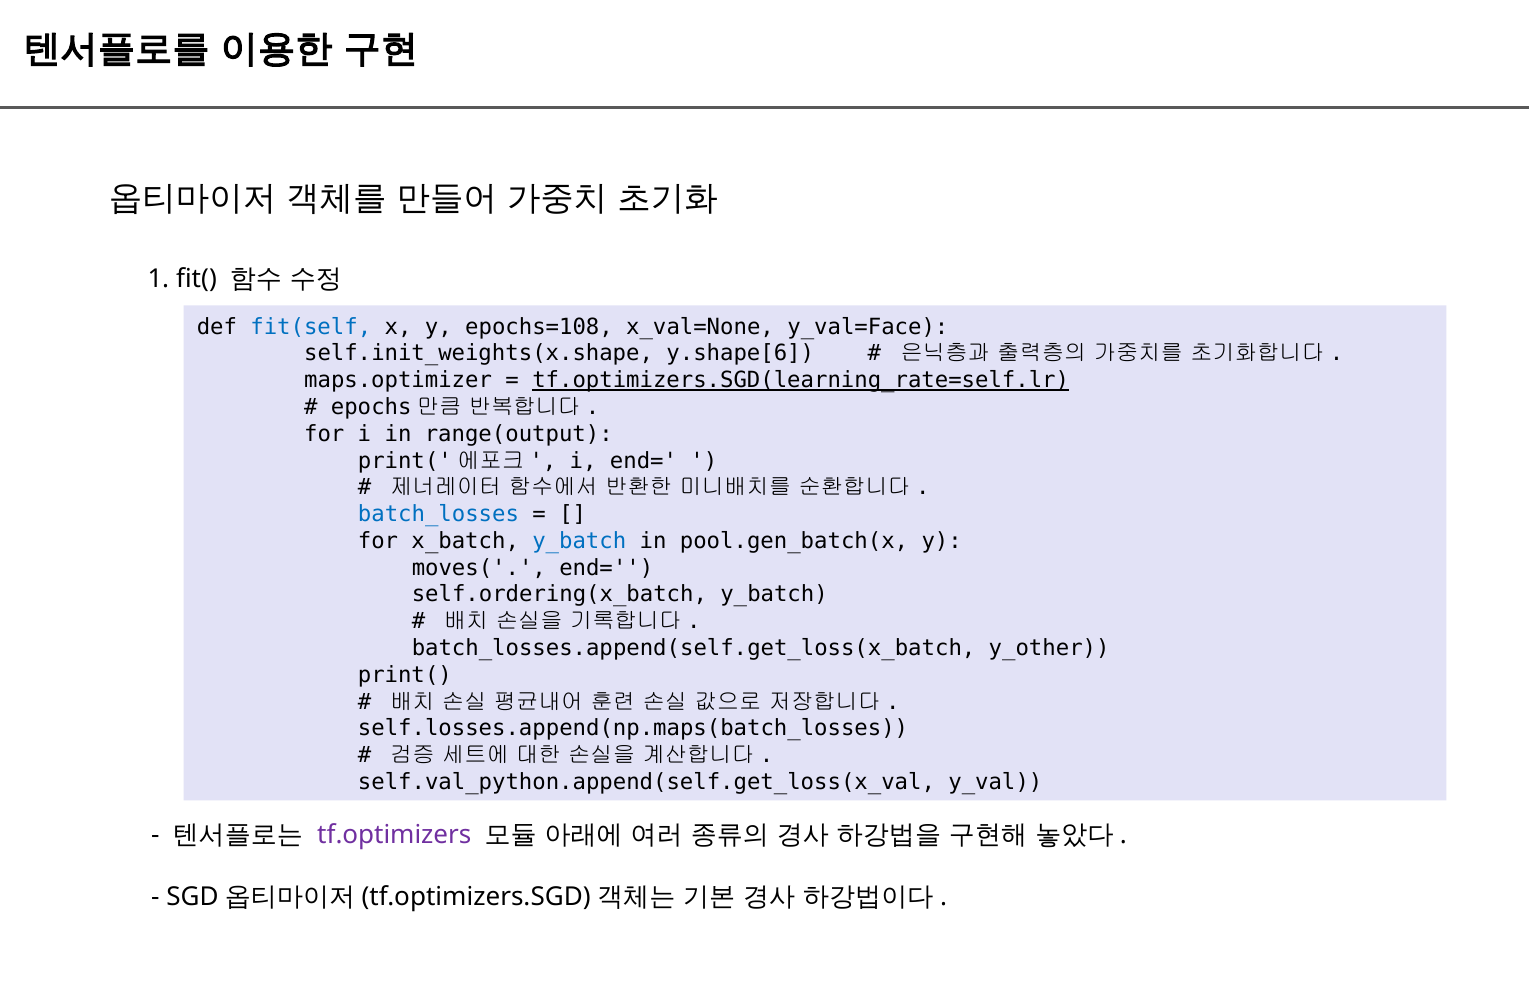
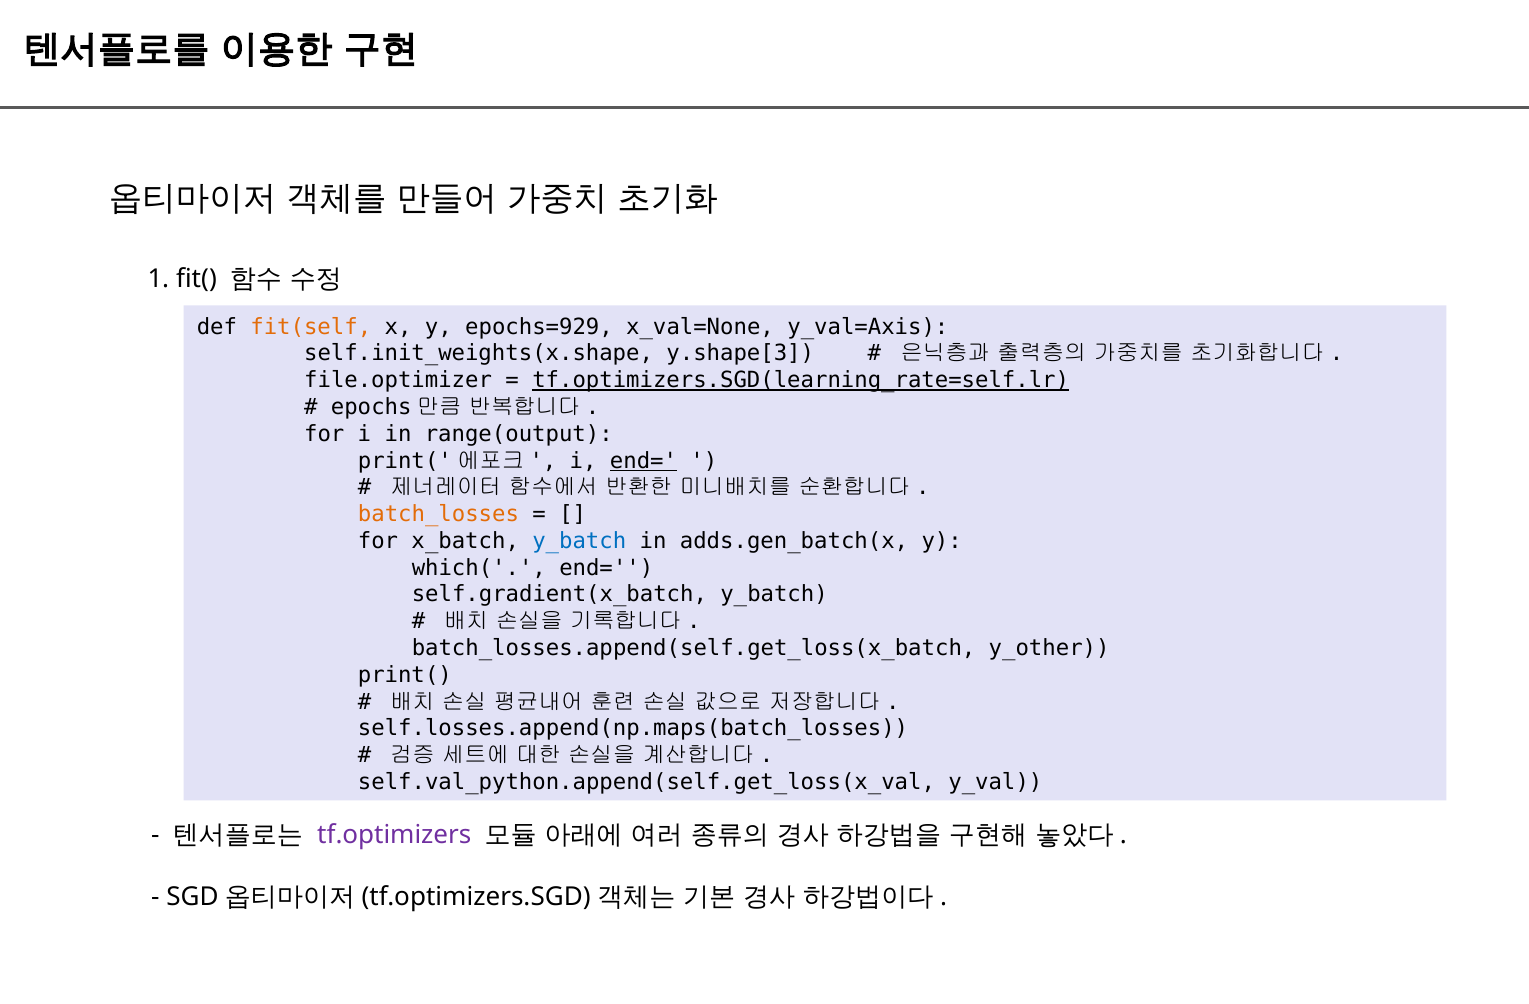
fit(self colour: blue -> orange (311, 327)
epochs=108: epochs=108 -> epochs=929 (539, 327)
y_val=Face: y_val=Face -> y_val=Axis (868, 327)
y.shape[6: y.shape[6 -> y.shape[3 (740, 354)
maps.optimizer: maps.optimizer -> file.optimizer (398, 380)
end= underline: none -> present (644, 461)
batch_losses colour: blue -> orange (438, 514)
pool.gen_batch(x: pool.gen_batch(x -> adds.gen_batch(x (794, 541)
moves(: moves( -> which( (479, 568)
self.ordering(x_batch: self.ordering(x_batch -> self.gradient(x_batch (559, 595)
